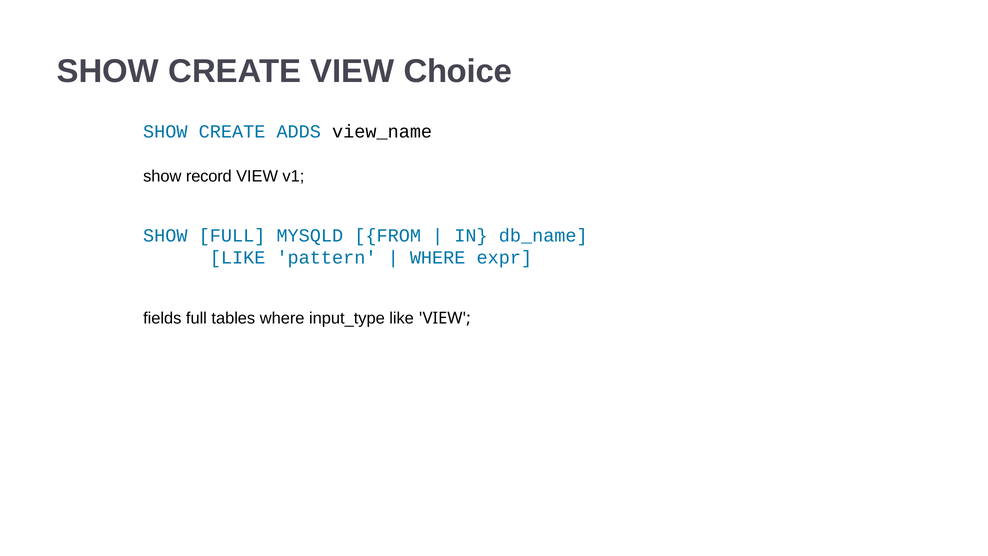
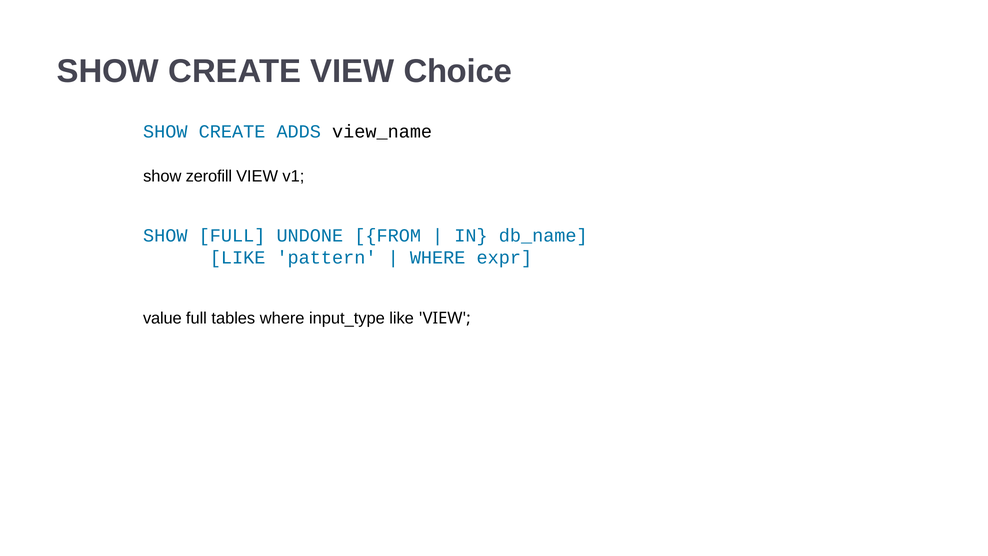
record: record -> zerofill (209, 176)
MYSQLD: MYSQLD -> UNDONE (310, 235)
fields: fields -> value (162, 318)
